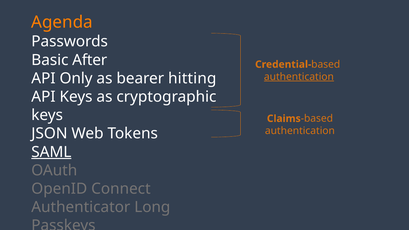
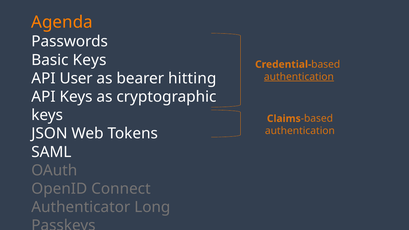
Basic After: After -> Keys (90, 60)
Only: Only -> User (76, 78)
SAML underline: present -> none (51, 152)
